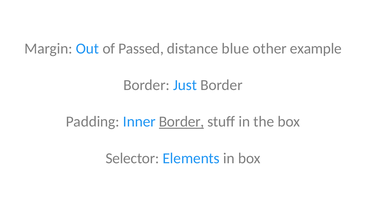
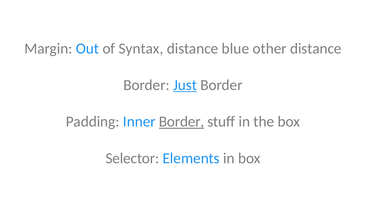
Passed: Passed -> Syntax (141, 48)
other example: example -> distance (316, 48)
Just underline: none -> present (185, 85)
